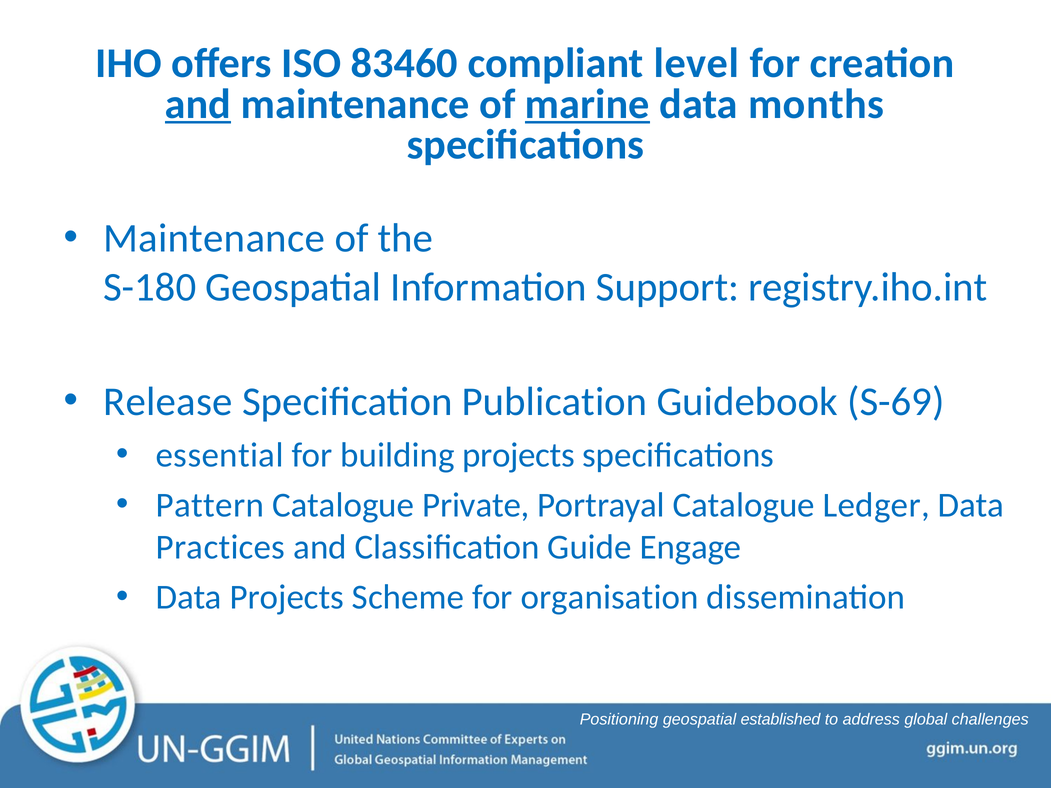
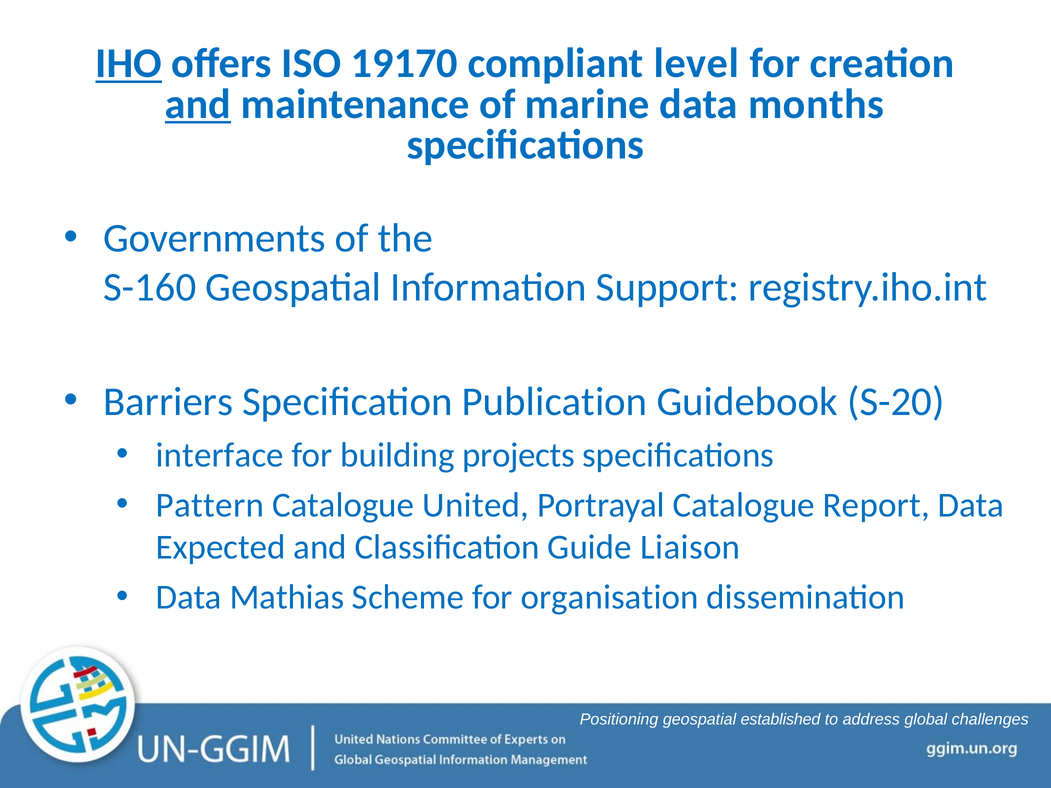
IHO underline: none -> present (129, 63)
83460: 83460 -> 19170 (404, 63)
marine underline: present -> none (587, 104)
Maintenance: Maintenance -> Governments (214, 239)
S-180: S-180 -> S-160 (150, 287)
Release: Release -> Barriers (168, 402)
S-69: S-69 -> S-20 (896, 402)
essential: essential -> interface (220, 455)
Private: Private -> United (476, 505)
Ledger: Ledger -> Report (876, 505)
Practices: Practices -> Expected (221, 547)
Engage: Engage -> Liaison (690, 547)
Data Projects: Projects -> Mathias (287, 598)
